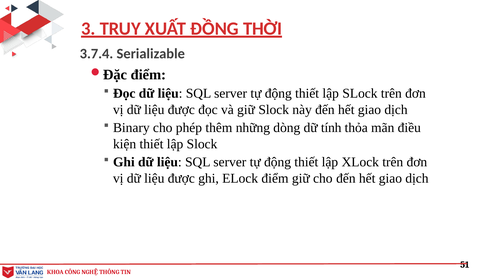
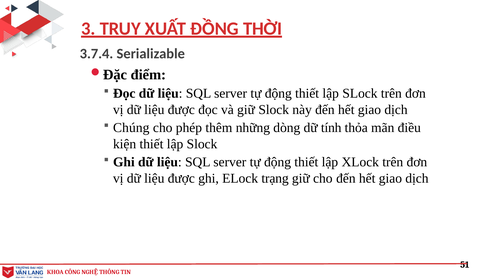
Binary: Binary -> Chúng (131, 128)
ELock điểm: điểm -> trạng (275, 178)
